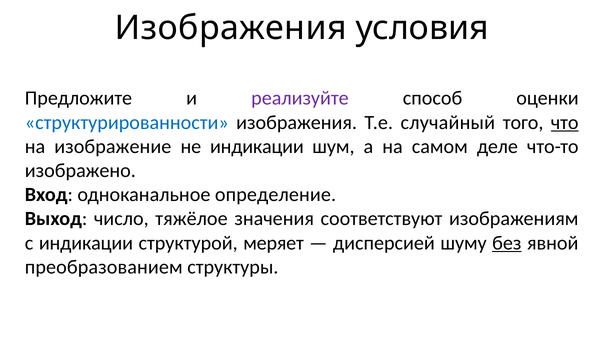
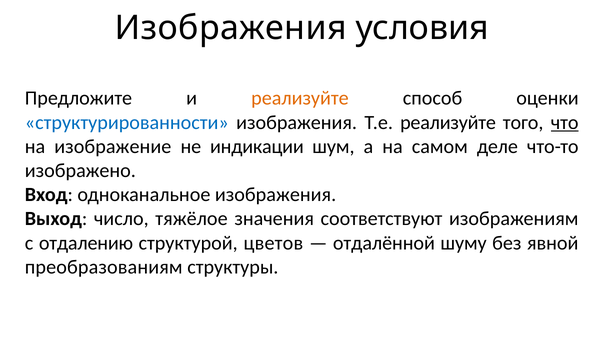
реализуйте colour: purple -> orange (300, 99)
Т.е случайный: случайный -> реализуйте (448, 123)
одноканальное определение: определение -> изображения (276, 195)
с индикации: индикации -> отдалению (86, 244)
меряет: меряет -> цветов (273, 244)
дисперсией: дисперсией -> отдалённой (384, 244)
без underline: present -> none (507, 244)
преобразованием: преобразованием -> преобразованиям (104, 268)
